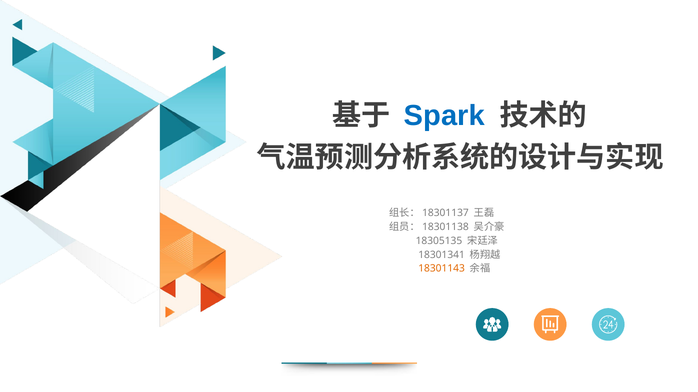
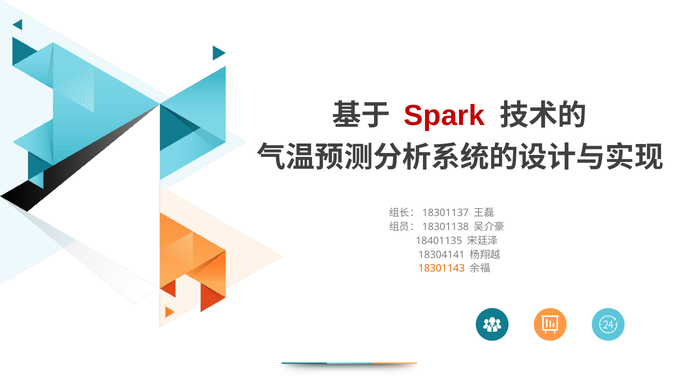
Spark colour: blue -> red (444, 116)
18305135: 18305135 -> 18401135 (439, 241)
18301341: 18301341 -> 18304141 (442, 255)
